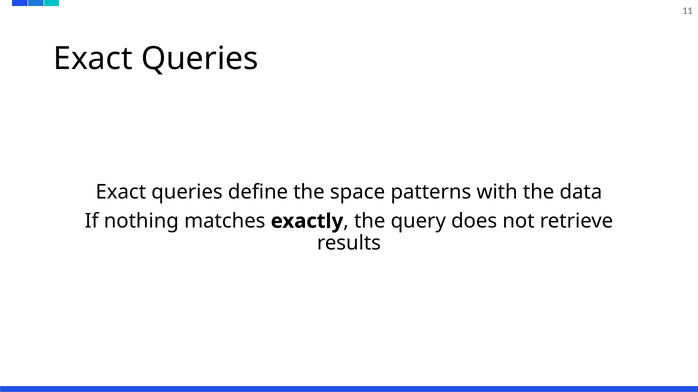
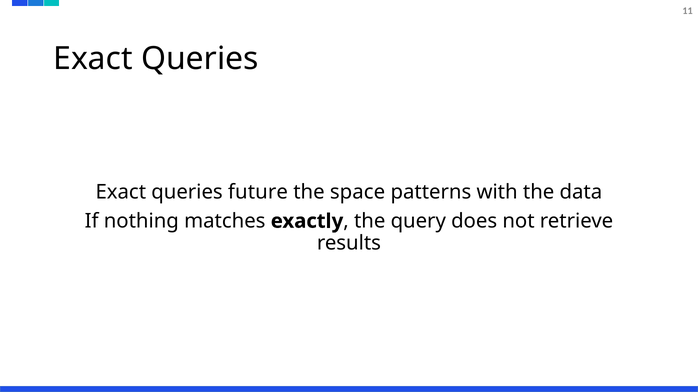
define: define -> future (258, 192)
